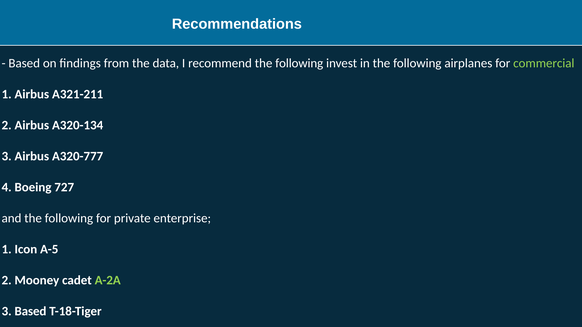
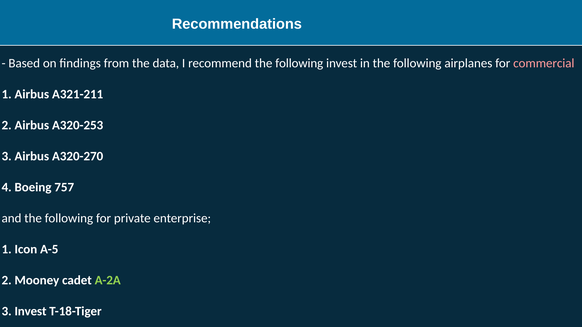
commercial colour: light green -> pink (544, 63)
A320-134: A320-134 -> A320-253 (78, 125)
A320-777: A320-777 -> A320-270 (78, 156)
727: 727 -> 757 (64, 187)
3 Based: Based -> Invest (31, 312)
